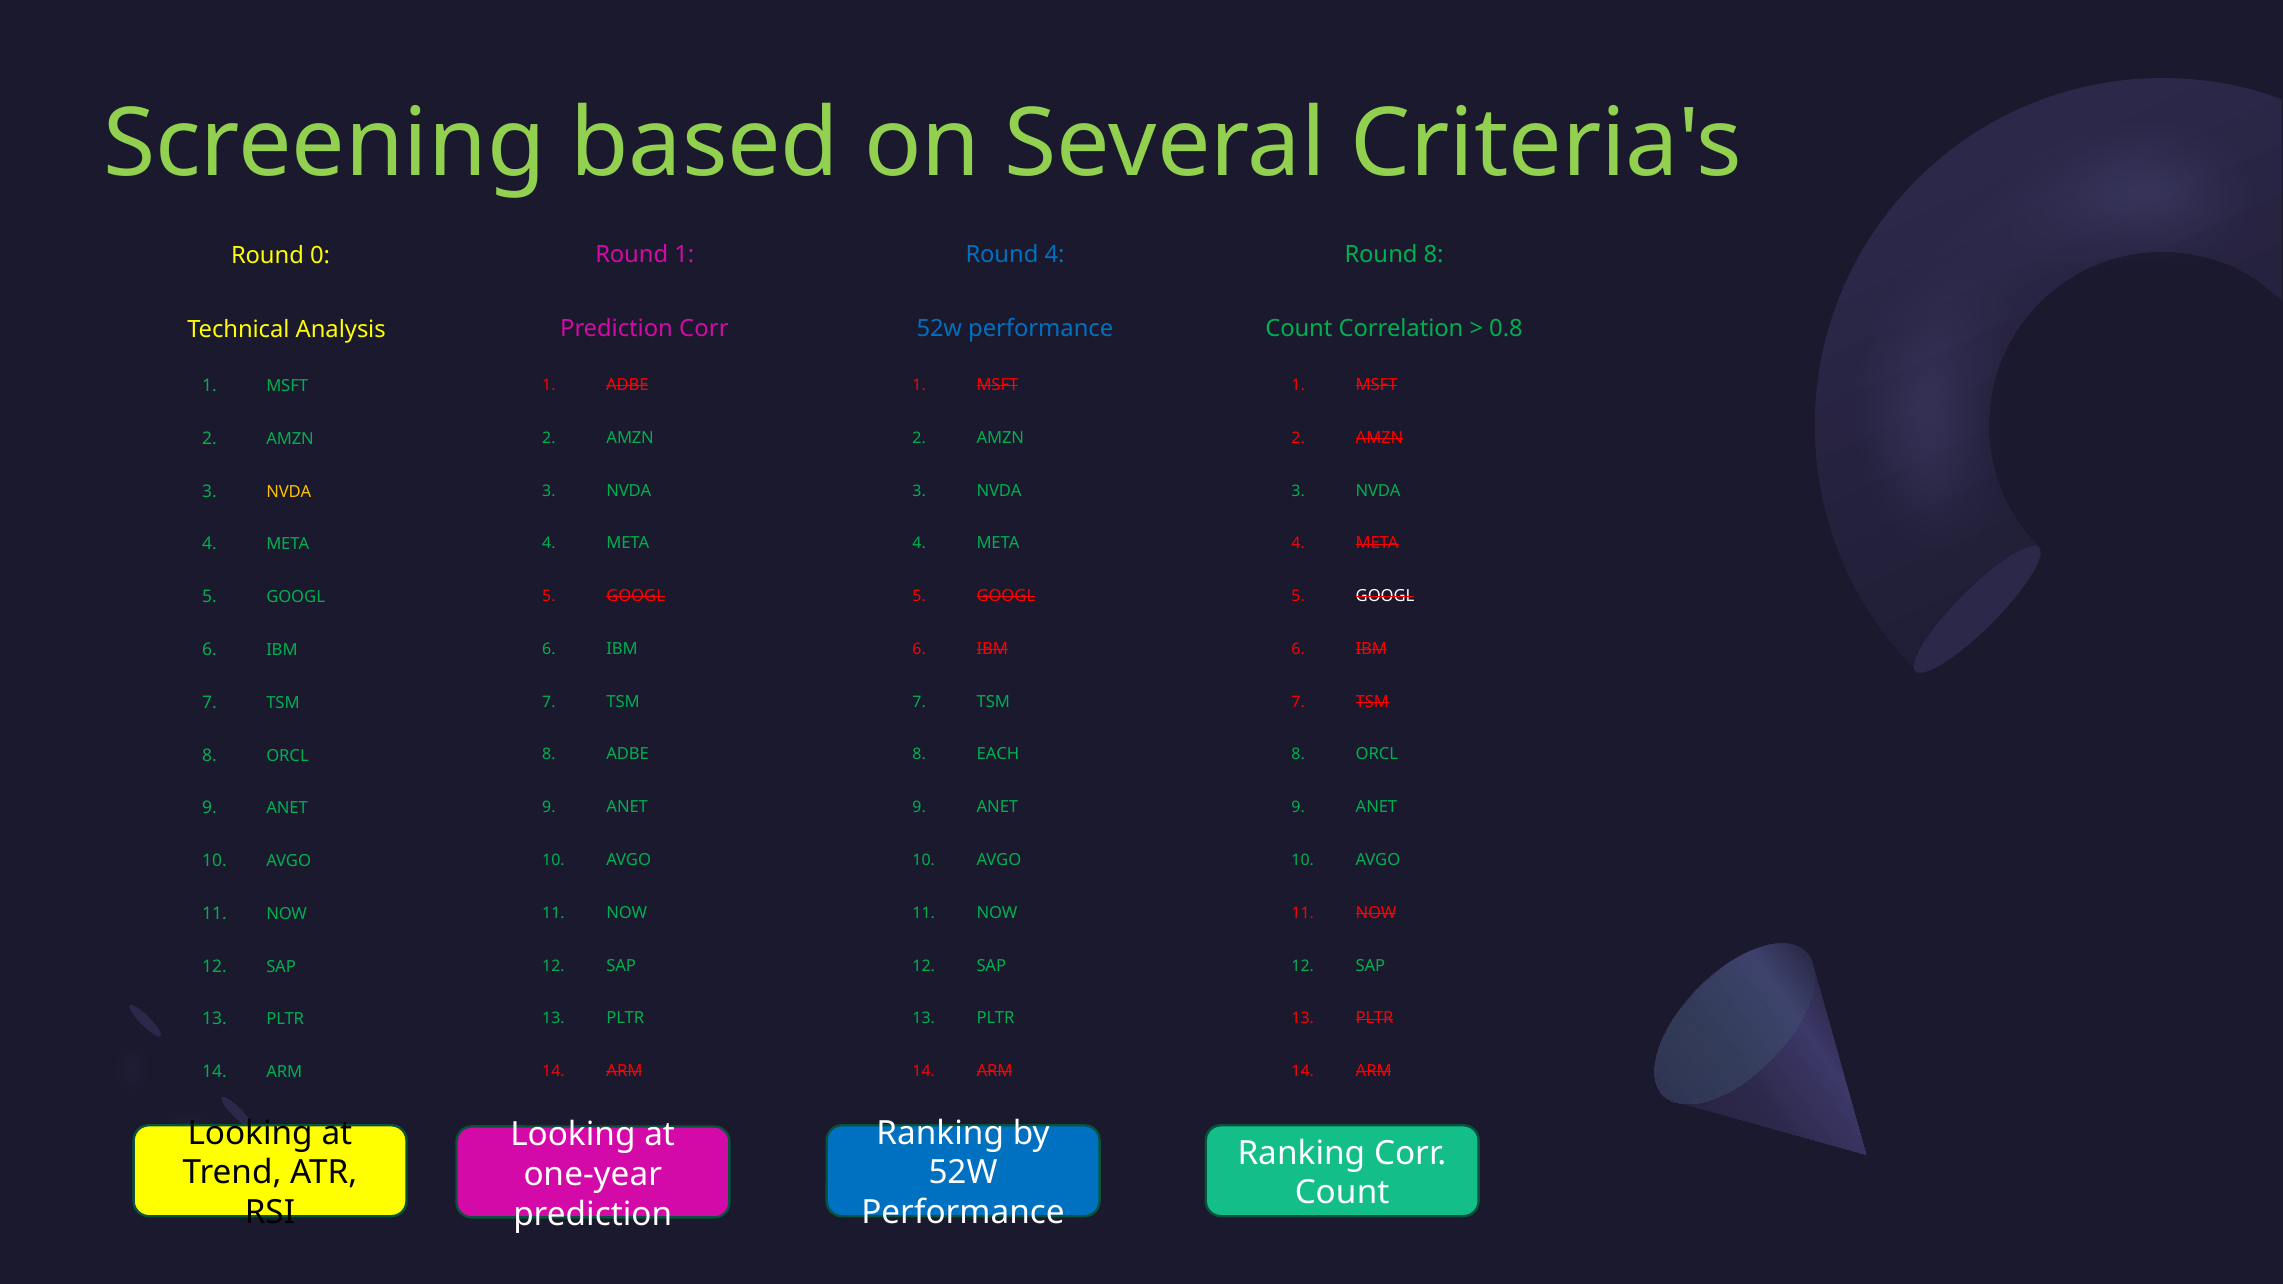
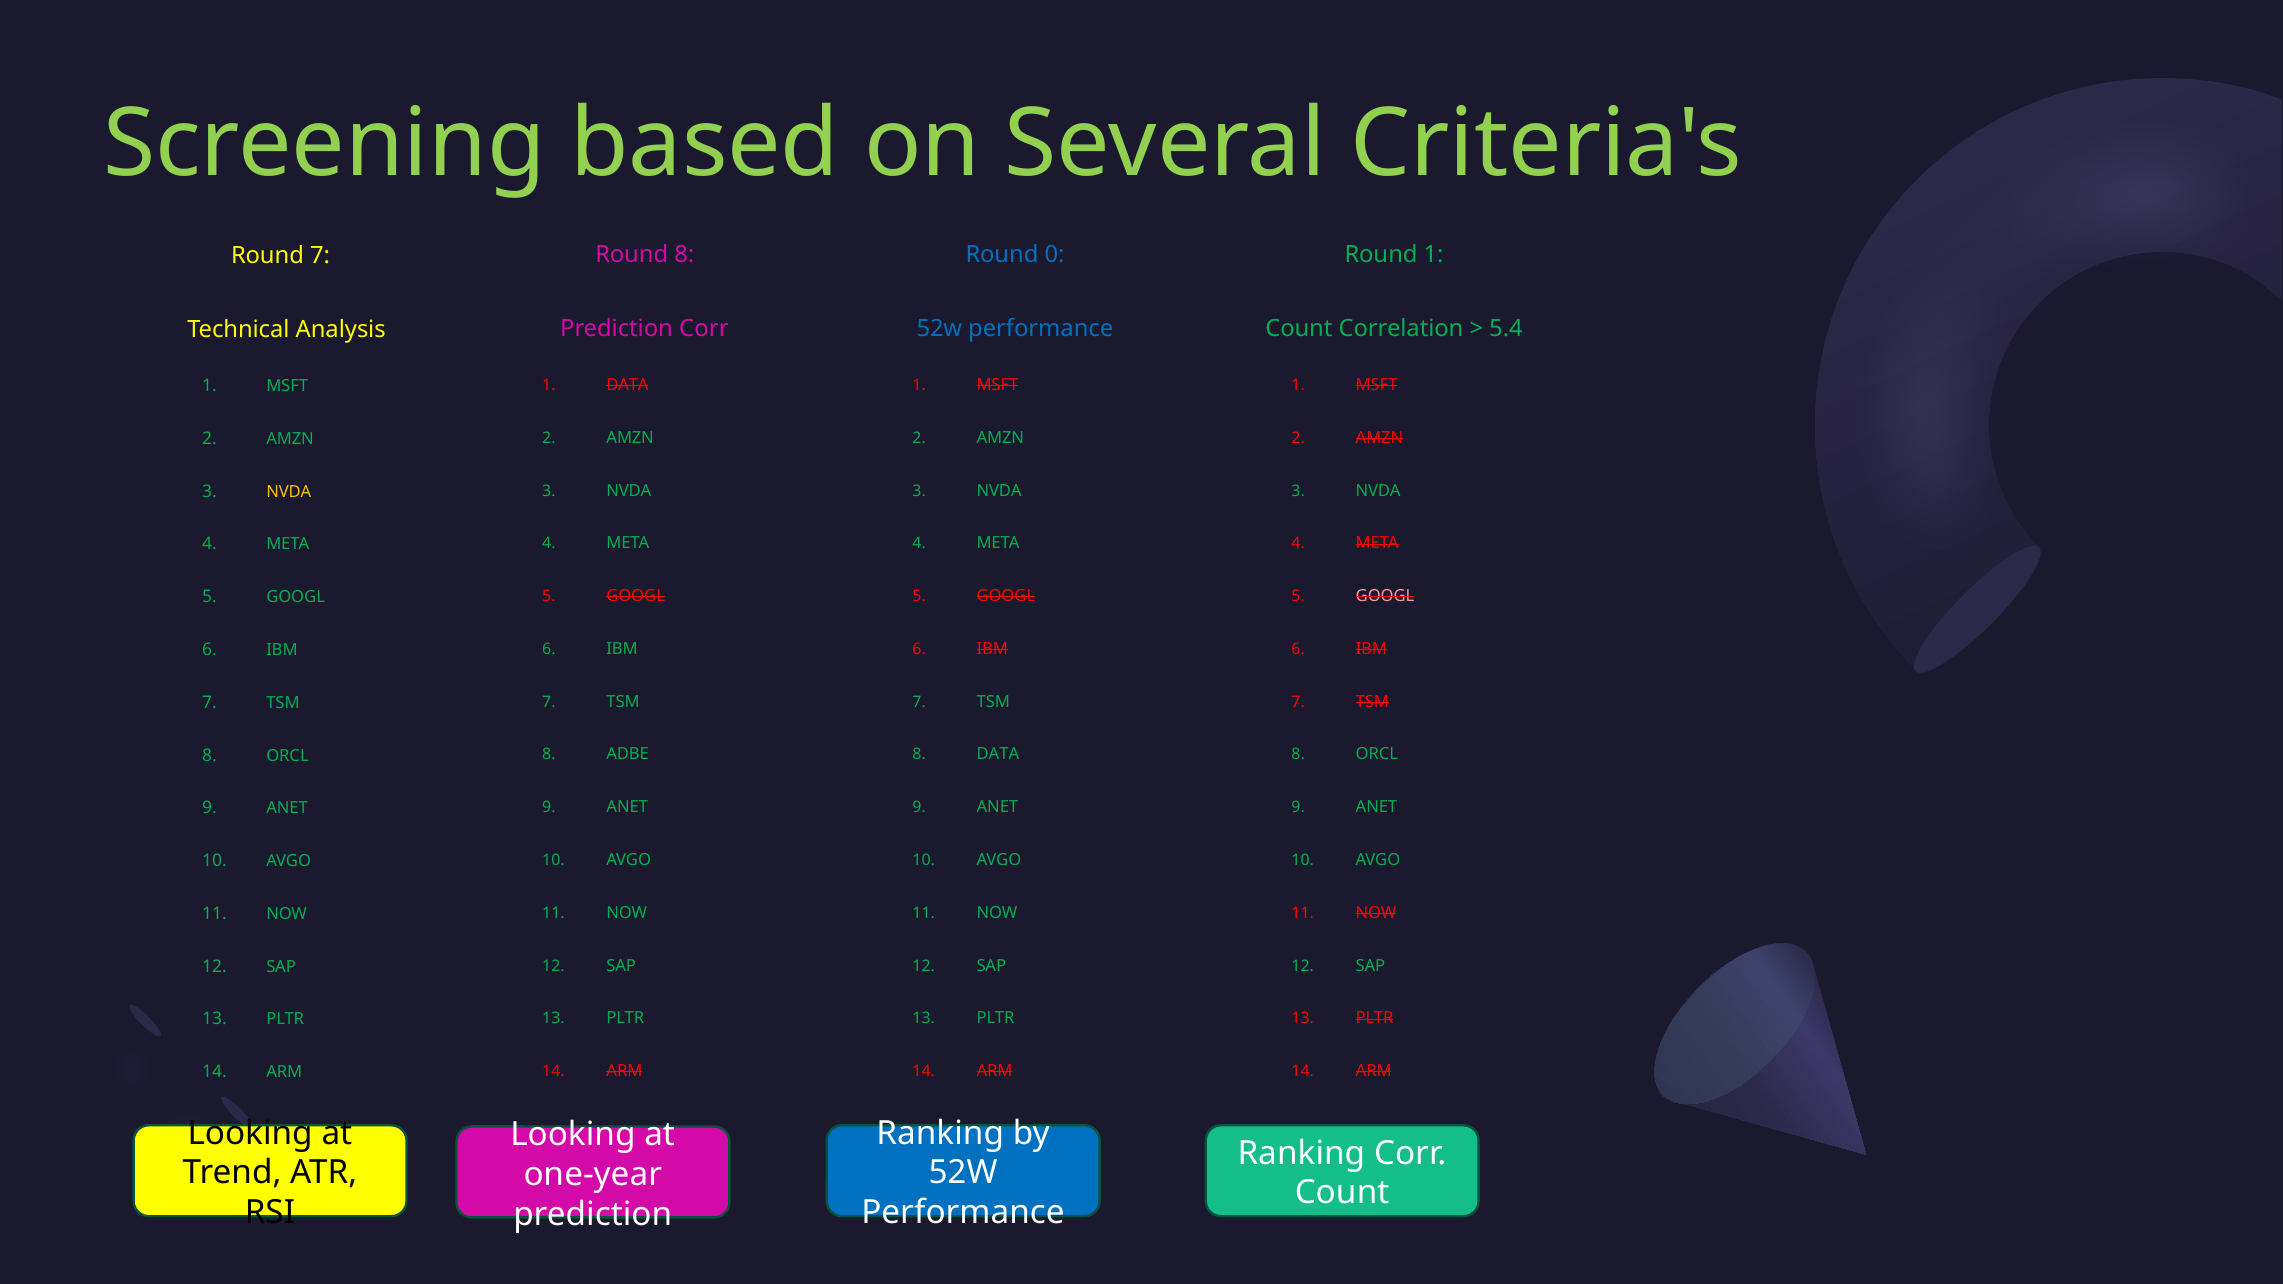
Round 1: 1 -> 8 (684, 254)
Round 4: 4 -> 0 (1055, 254)
Round 8: 8 -> 1 (1434, 254)
Round 0: 0 -> 7 (320, 255)
0.8: 0.8 -> 5.4 (1506, 328)
1 ADBE: ADBE -> DATA (627, 385)
GOOGL colour: white -> pink (1385, 596)
EACH: EACH -> DATA (998, 755)
